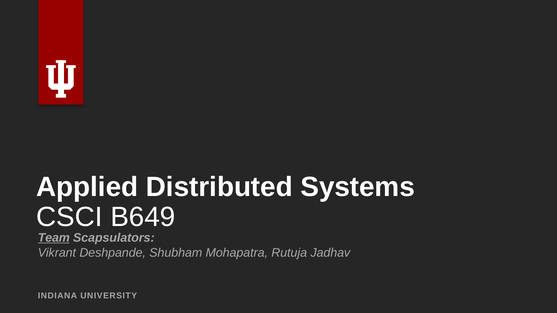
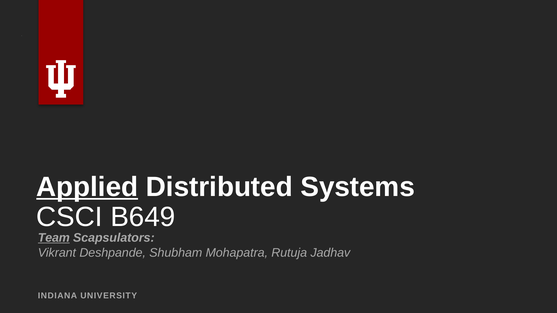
Applied underline: none -> present (87, 187)
